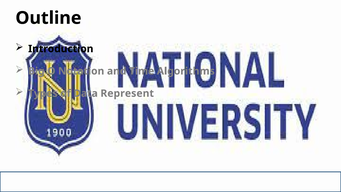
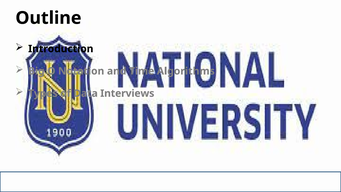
Represent: Represent -> Interviews (127, 93)
